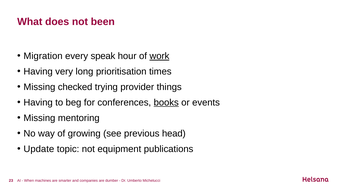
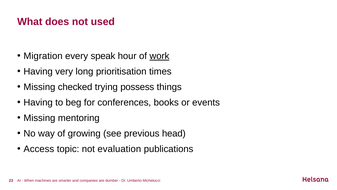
been: been -> used (103, 22)
provider: provider -> possess (137, 87)
books underline: present -> none (166, 102)
Update: Update -> Access (39, 149)
equipment: equipment -> evaluation (119, 149)
